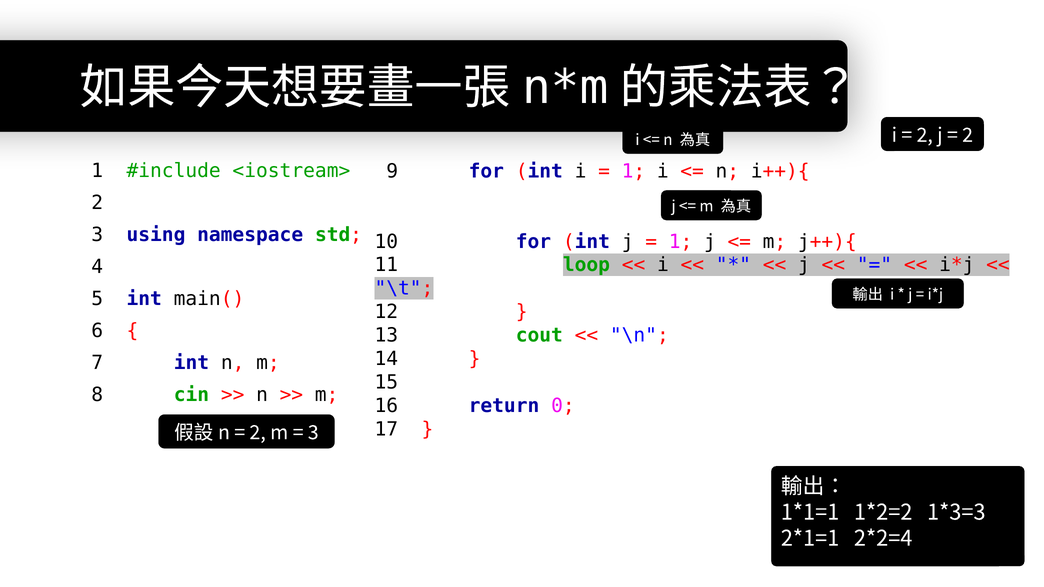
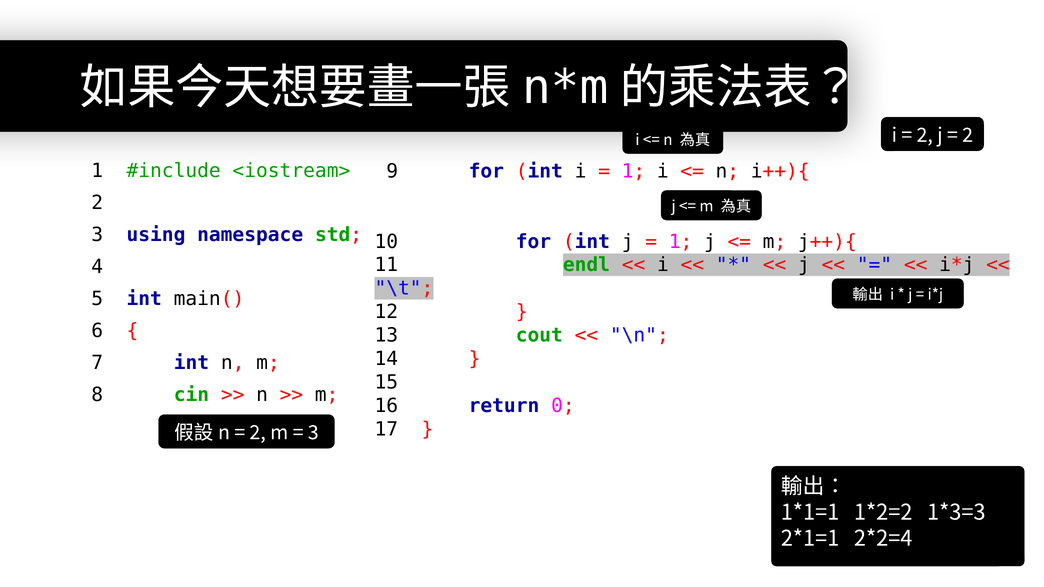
loop: loop -> endl (586, 265)
